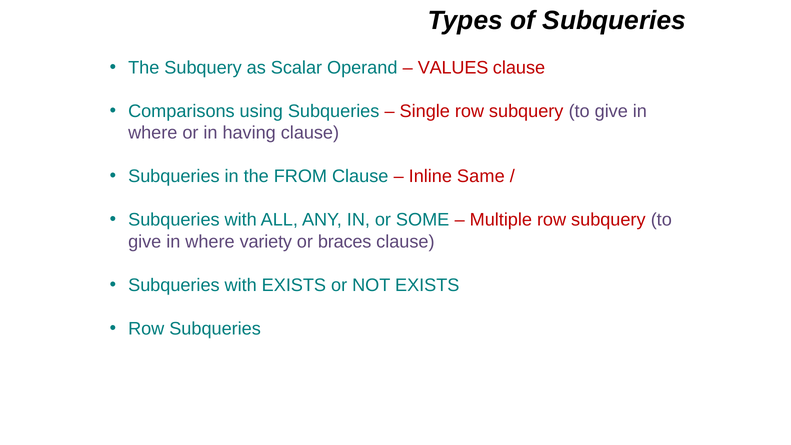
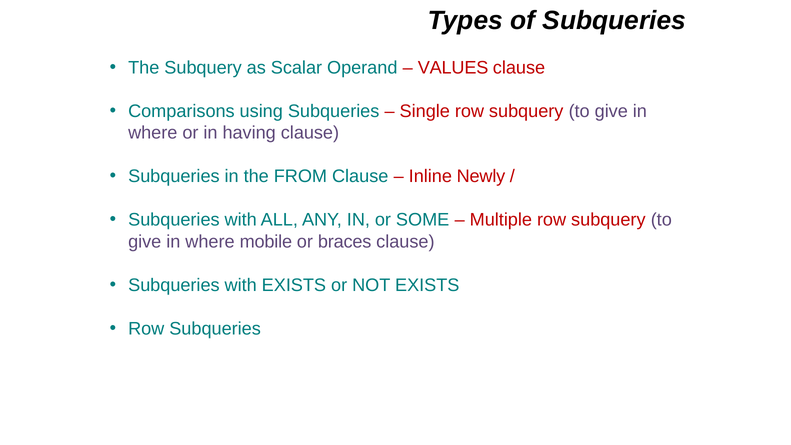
Same: Same -> Newly (481, 176)
variety: variety -> mobile (266, 242)
